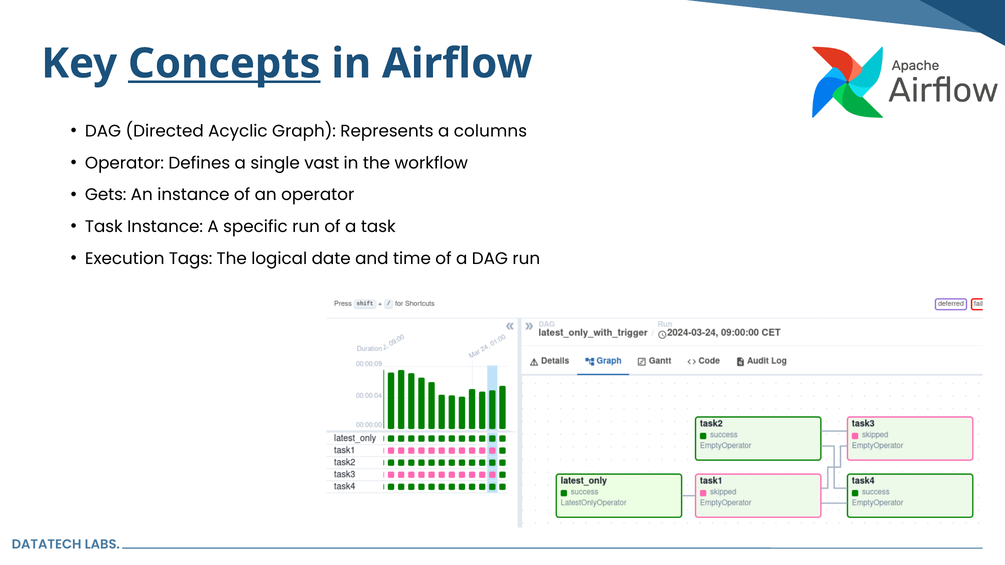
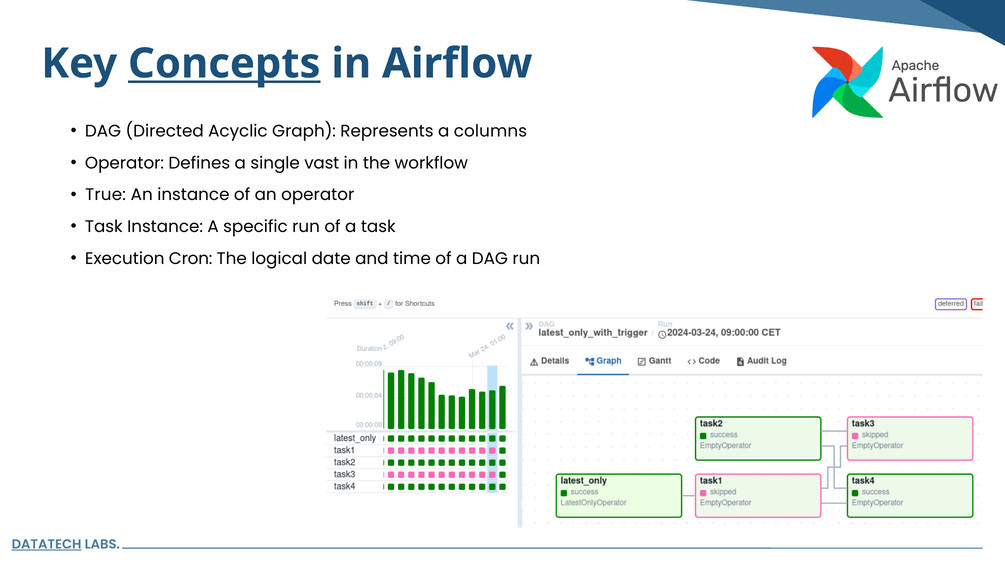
Gets: Gets -> True (106, 195)
Tags: Tags -> Cron (191, 259)
DATATECH underline: none -> present (47, 545)
